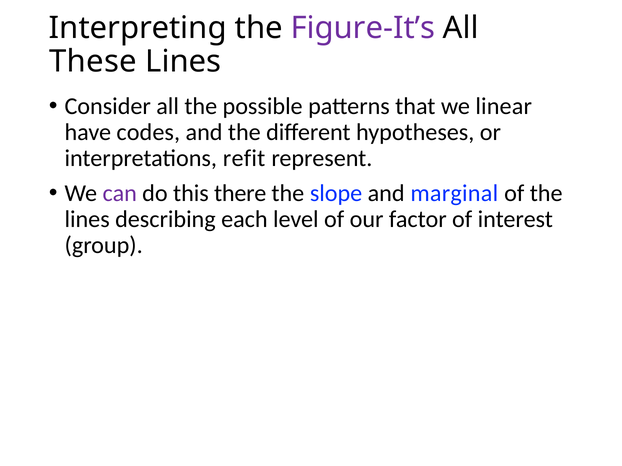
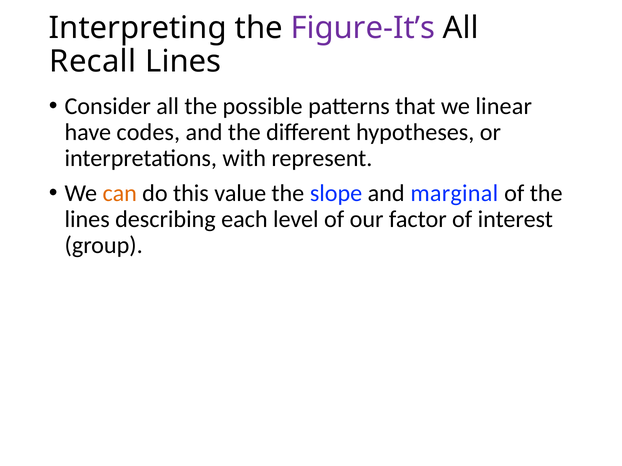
These: These -> Recall (93, 62)
refit: refit -> with (244, 158)
can colour: purple -> orange (120, 193)
there: there -> value (240, 193)
